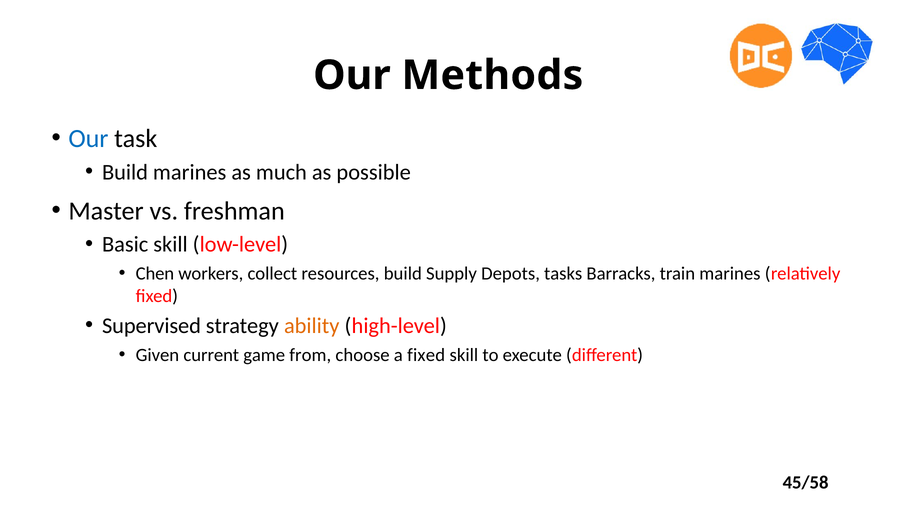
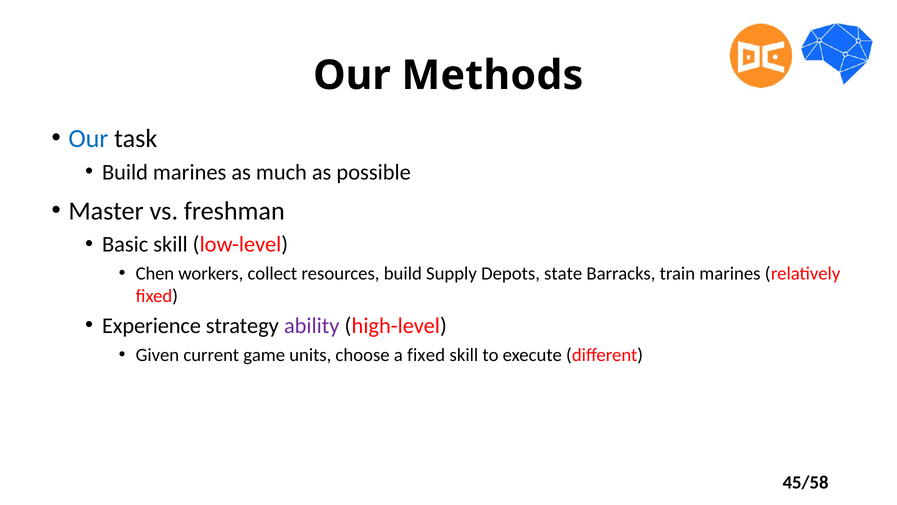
tasks: tasks -> state (563, 273)
Supervised: Supervised -> Experience (151, 326)
ability colour: orange -> purple (312, 326)
from: from -> units (310, 355)
